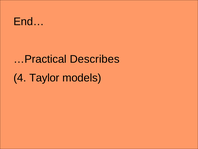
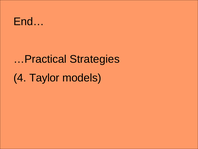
Describes: Describes -> Strategies (95, 59)
